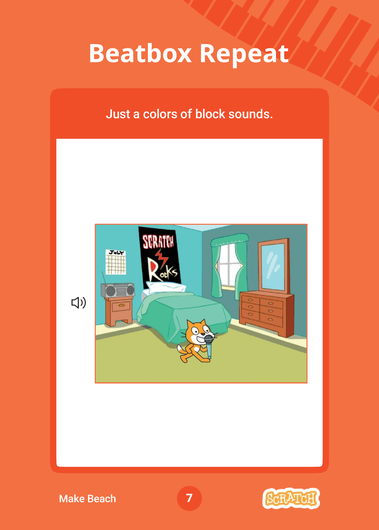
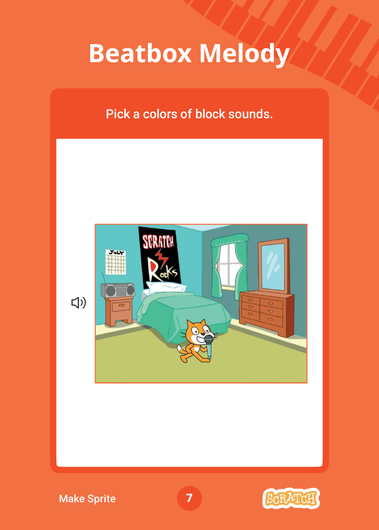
Repeat: Repeat -> Melody (244, 54)
Just: Just -> Pick (118, 114)
Beach: Beach -> Sprite (102, 499)
